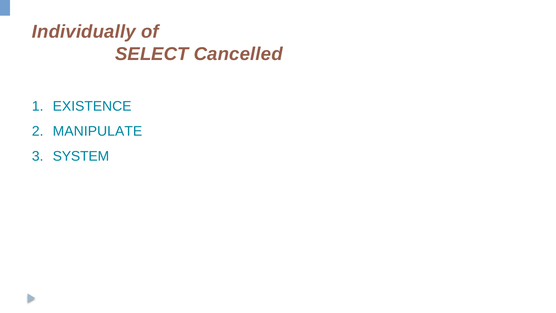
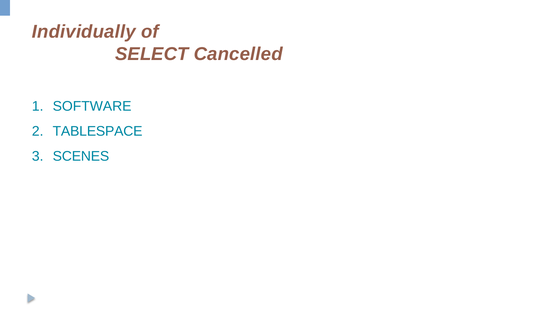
EXISTENCE: EXISTENCE -> SOFTWARE (92, 106)
MANIPULATE: MANIPULATE -> TABLESPACE (98, 131)
SYSTEM: SYSTEM -> SCENES (81, 156)
